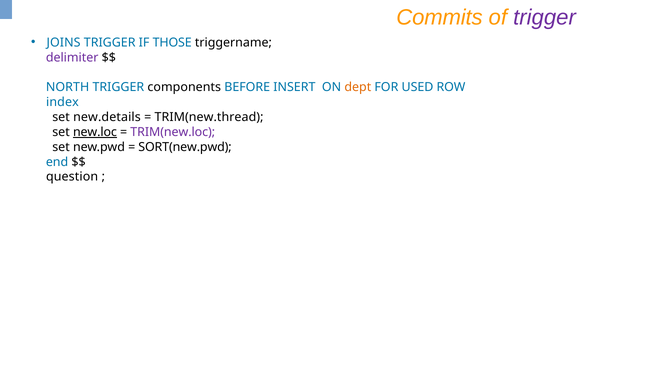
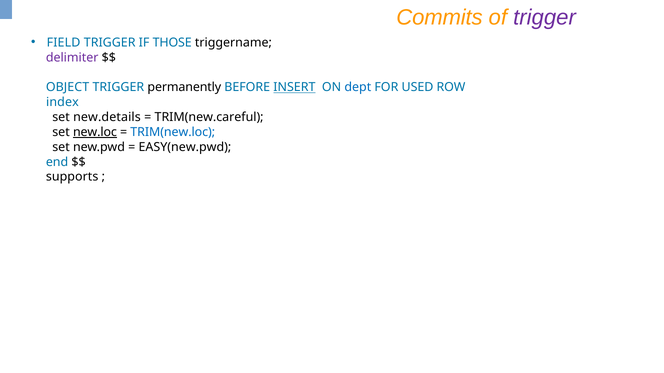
JOINS: JOINS -> FIELD (64, 43)
NORTH: NORTH -> OBJECT (68, 87)
components: components -> permanently (184, 87)
INSERT underline: none -> present (294, 87)
dept colour: orange -> blue (358, 87)
TRIM(new.thread: TRIM(new.thread -> TRIM(new.careful (209, 117)
TRIM(new.loc colour: purple -> blue (173, 132)
SORT(new.pwd: SORT(new.pwd -> EASY(new.pwd (185, 147)
question: question -> supports (72, 177)
